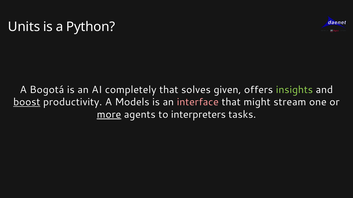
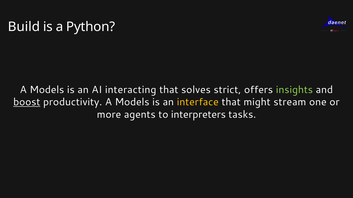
Units: Units -> Build (24, 27)
Bogotá: Bogotá -> Models (47, 90)
completely: completely -> interacting (131, 90)
given: given -> strict (227, 90)
interface colour: pink -> yellow (198, 102)
more underline: present -> none (109, 115)
